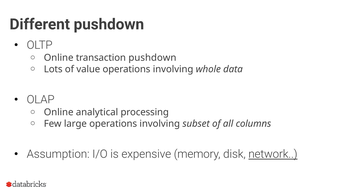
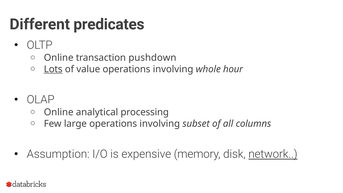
Different pushdown: pushdown -> predicates (109, 24)
Lots underline: none -> present (53, 69)
data: data -> hour (233, 69)
